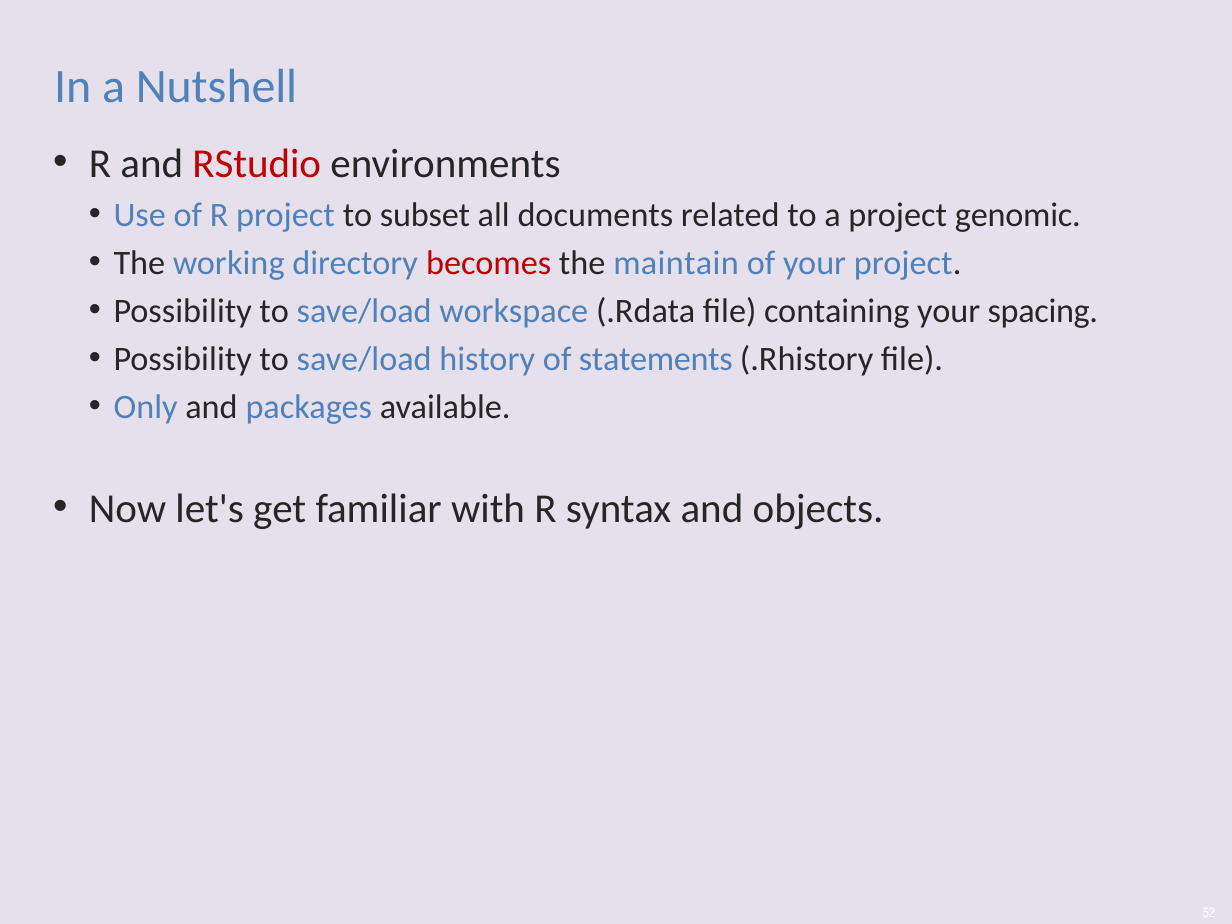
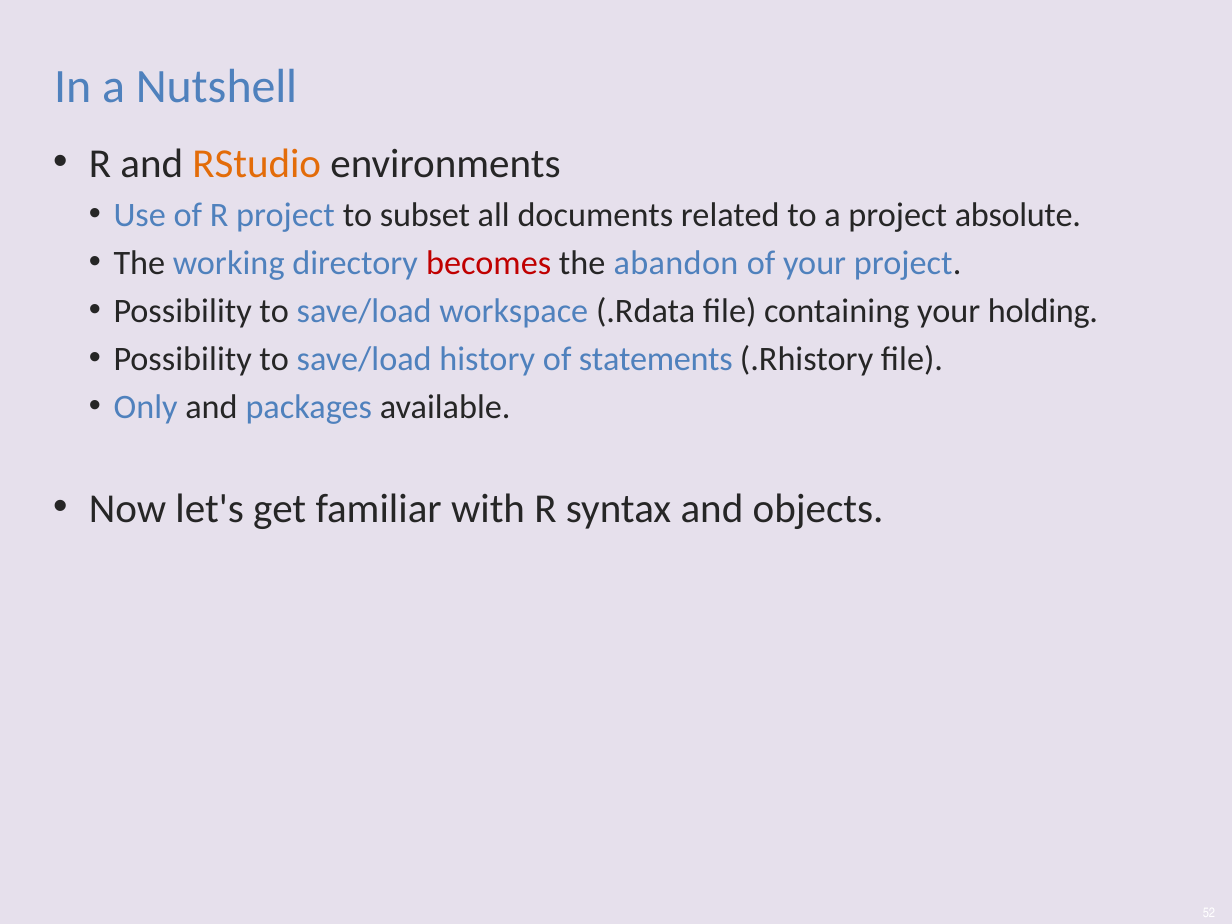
RStudio colour: red -> orange (257, 164)
genomic: genomic -> absolute (1018, 215)
maintain: maintain -> abandon (676, 263)
spacing: spacing -> holding (1043, 311)
